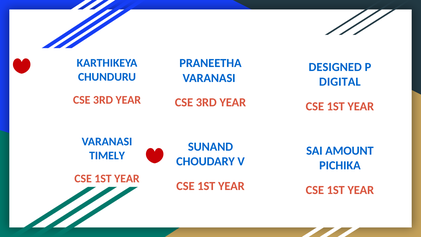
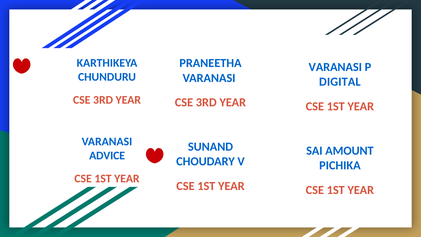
DESIGNED: DESIGNED -> VARANASI (335, 67)
TIMELY: TIMELY -> ADVICE (107, 155)
